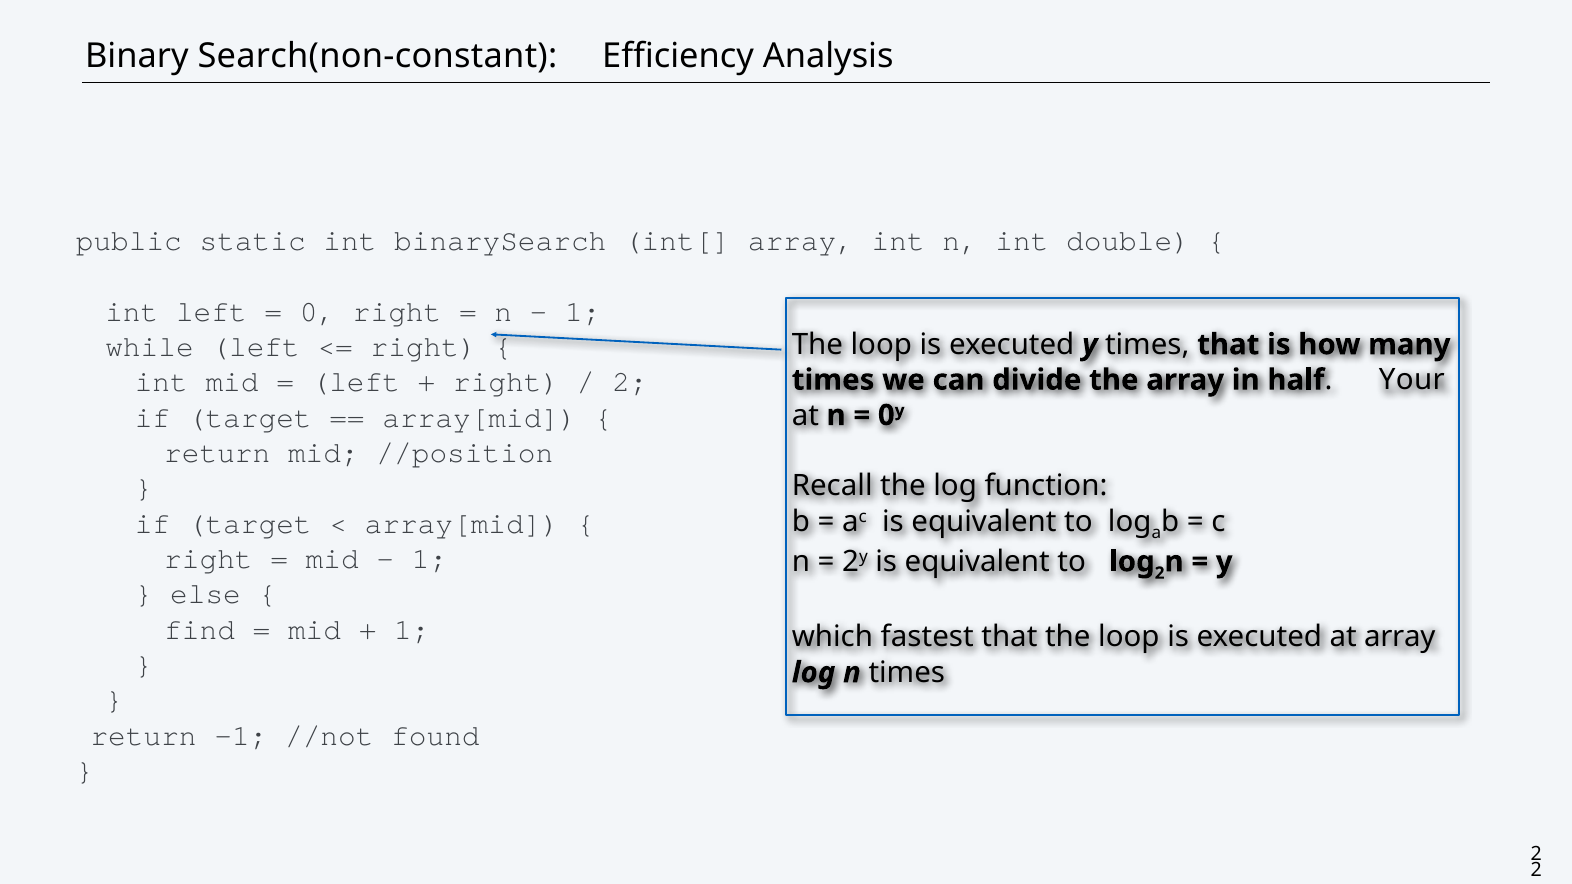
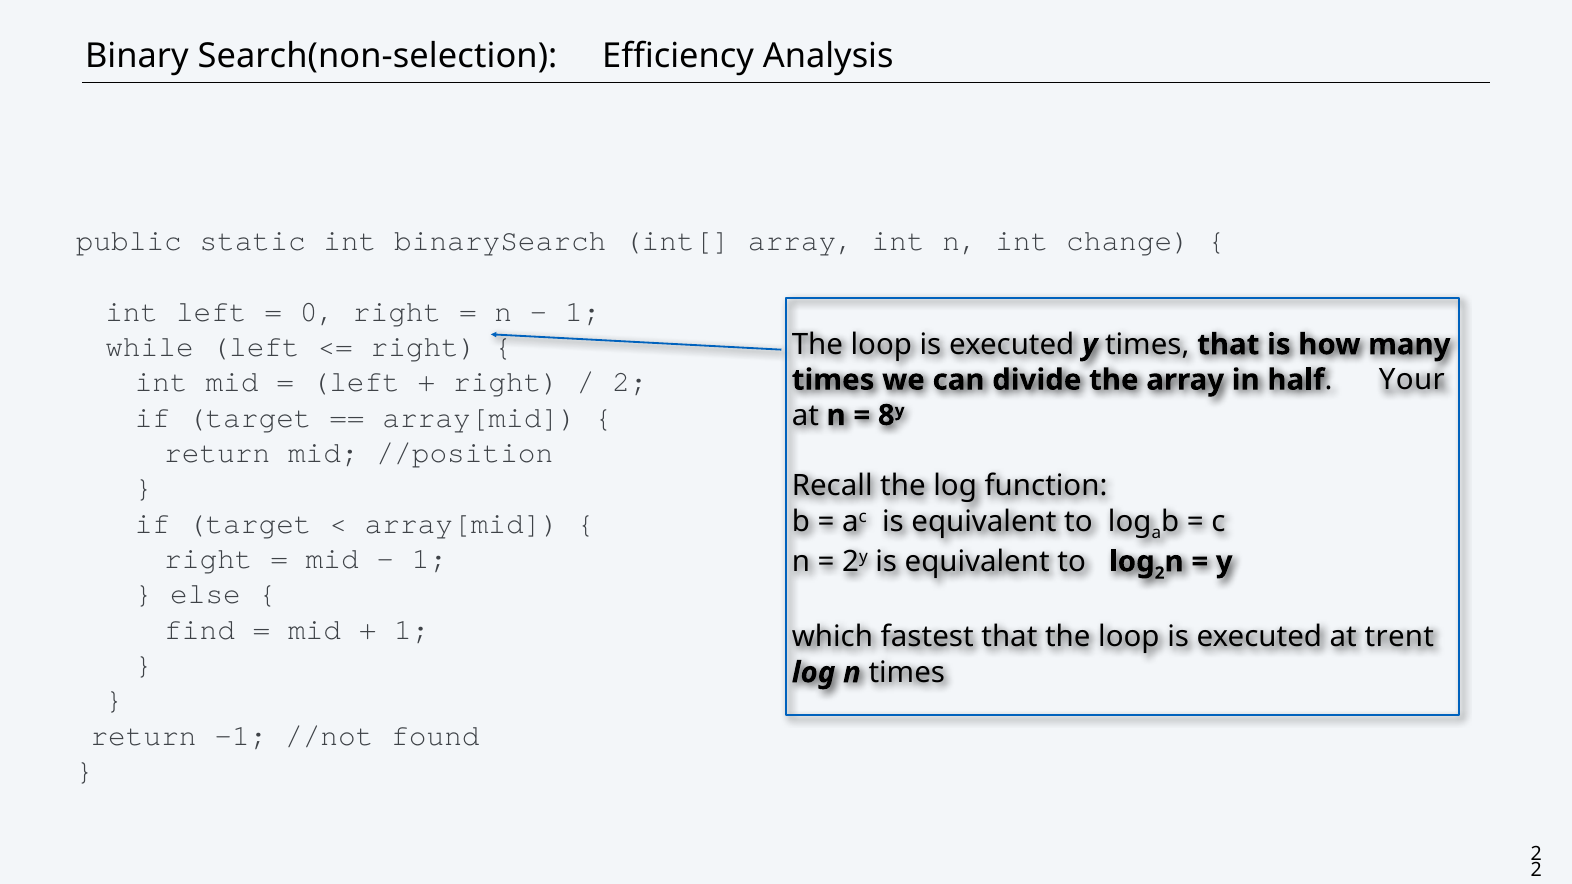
Search(non-constant: Search(non-constant -> Search(non-selection (377, 56)
double: double -> change (1128, 241)
0: 0 -> 8 (886, 415)
at array: array -> trent (1399, 637)
